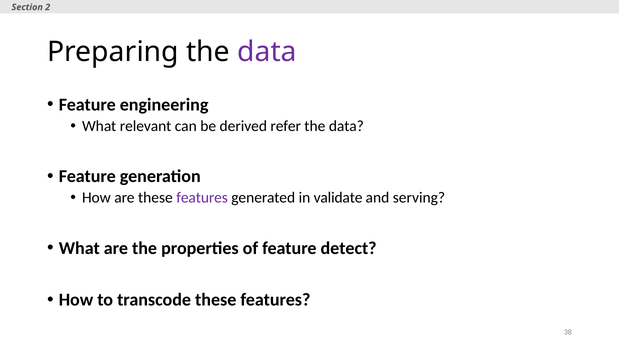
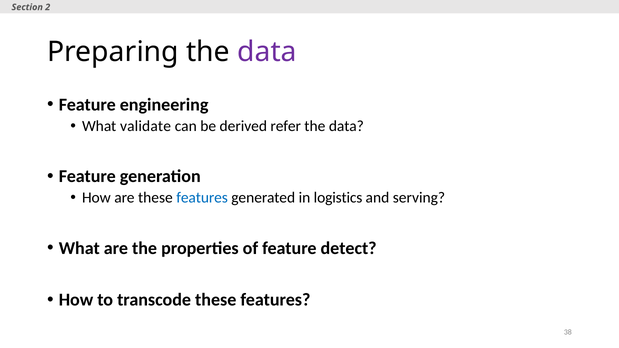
relevant: relevant -> validate (145, 126)
features colour: purple -> blue (202, 198)
validate: validate -> logistics (338, 198)
